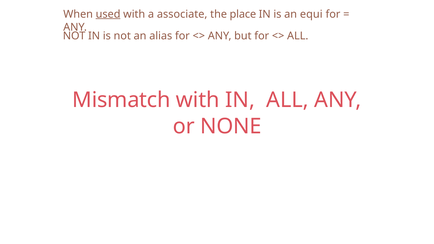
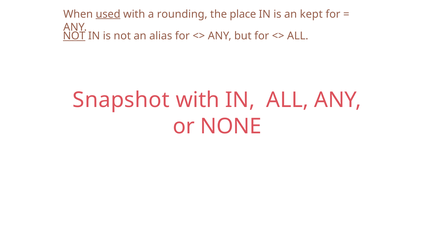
associate: associate -> rounding (182, 14)
equi: equi -> kept (311, 14)
NOT underline: none -> present (74, 36)
Mismatch: Mismatch -> Snapshot (121, 100)
